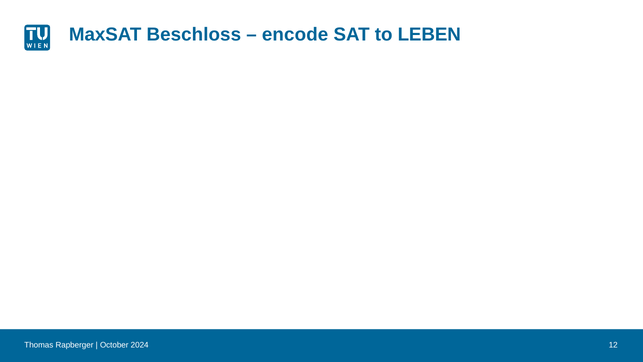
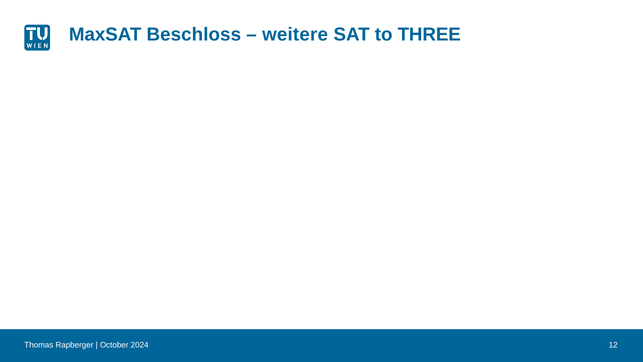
encode: encode -> weitere (295, 35)
LEBEN: LEBEN -> THREE (429, 35)
